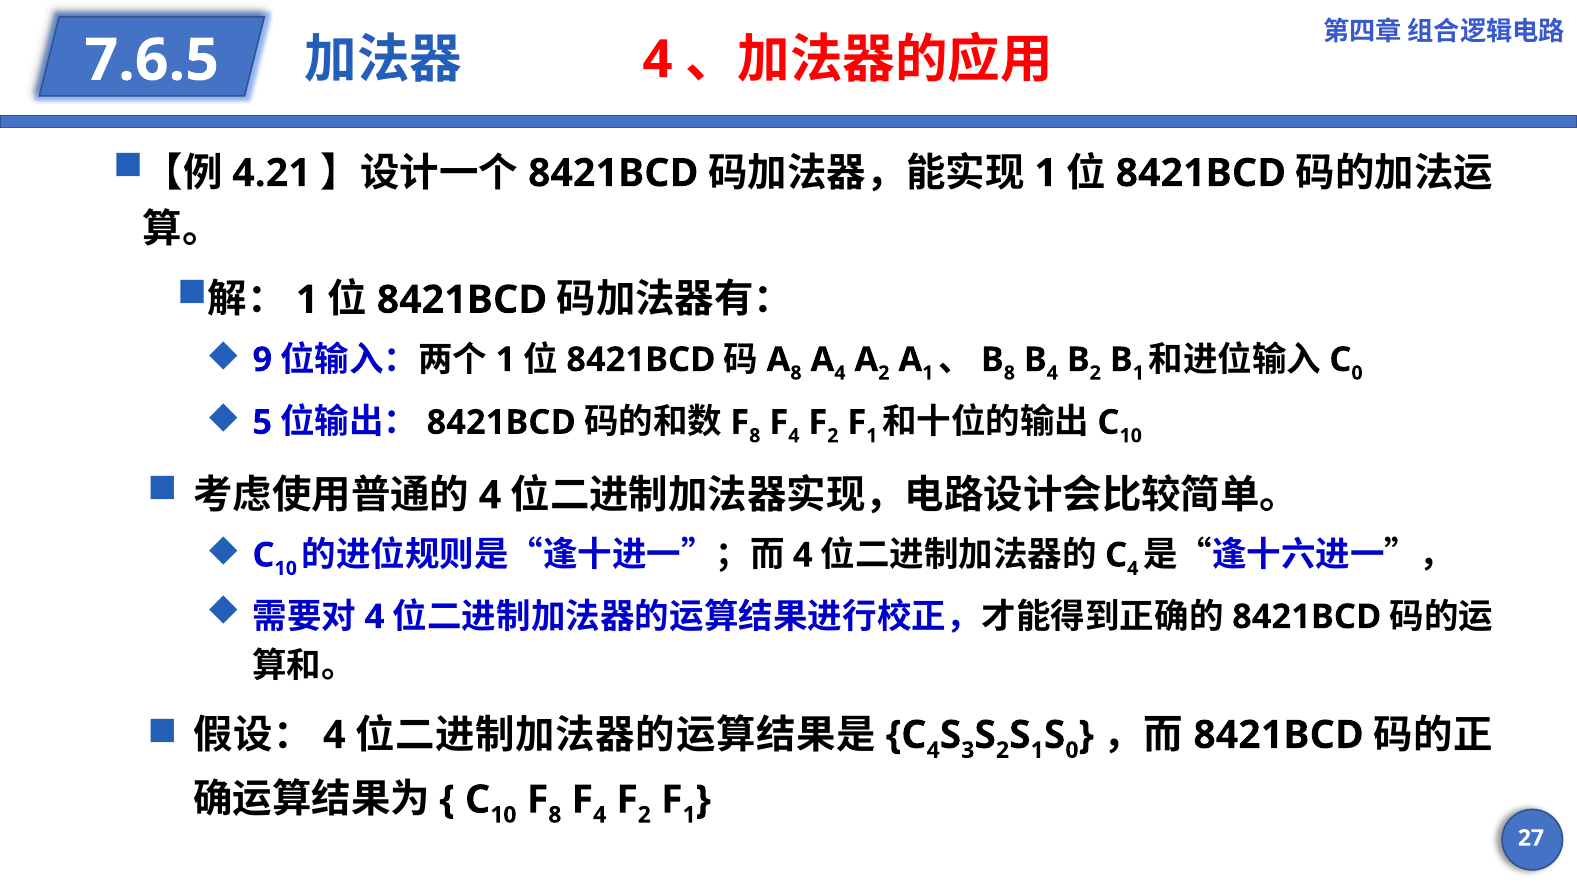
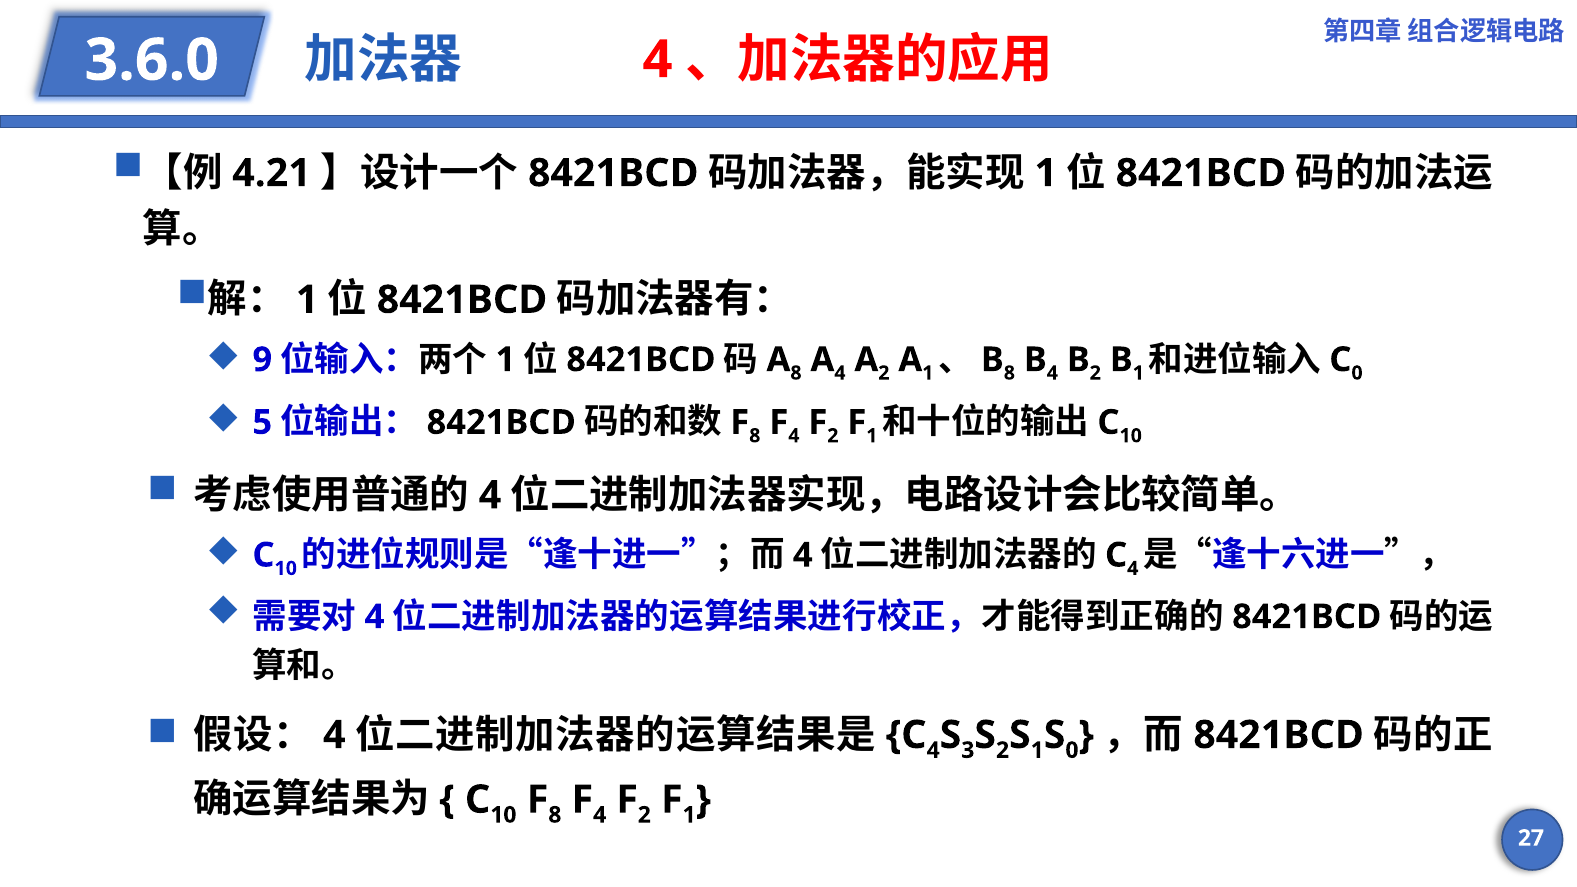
7.6.5: 7.6.5 -> 3.6.0 (152, 60)
